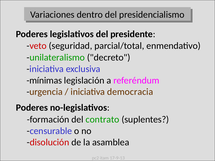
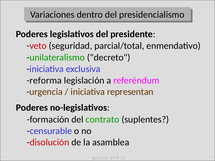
mínimas: mínimas -> reforma (44, 81)
democracia: democracia -> representan (130, 92)
